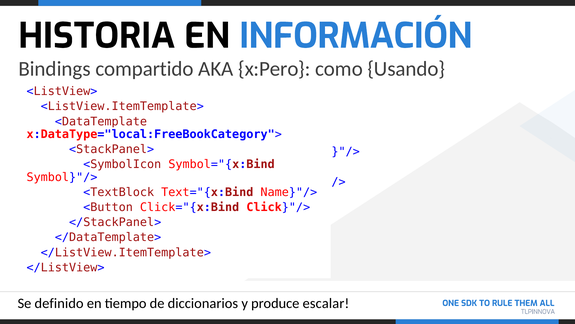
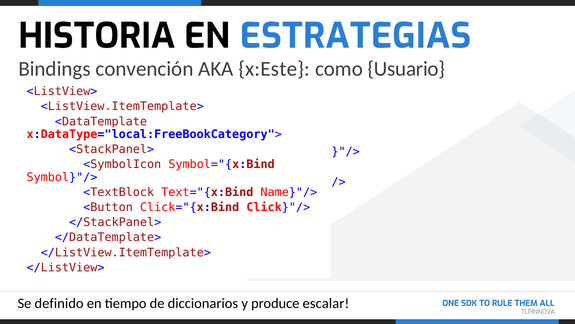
INFORMACIÓN: INFORMACIÓN -> ESTRATEGIAS (355, 36)
compartido: compartido -> convención (144, 69)
x:Pero: x:Pero -> x:Este (274, 69)
Usando: Usando -> Usuario (406, 69)
